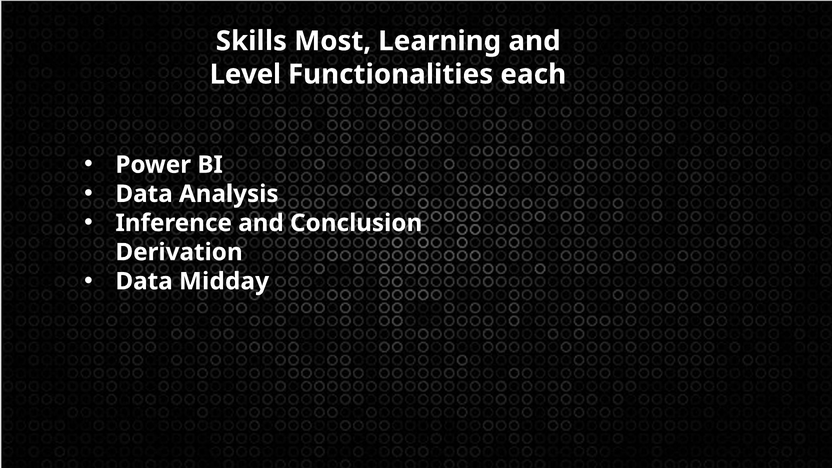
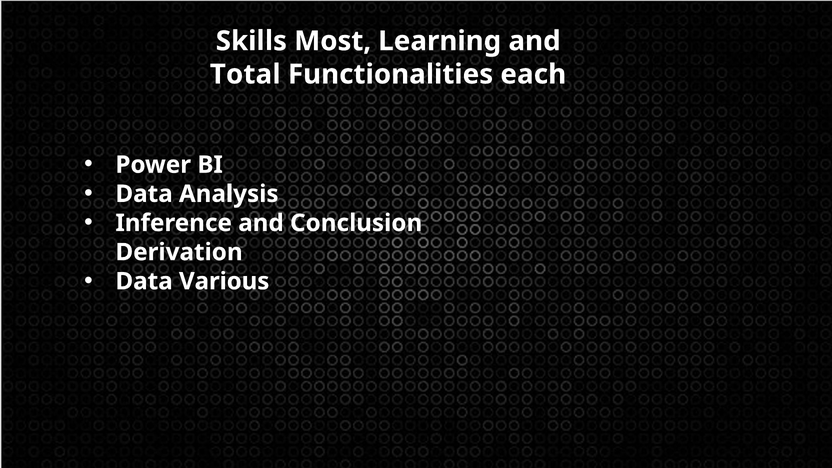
Level: Level -> Total (245, 74)
Midday: Midday -> Various (224, 281)
